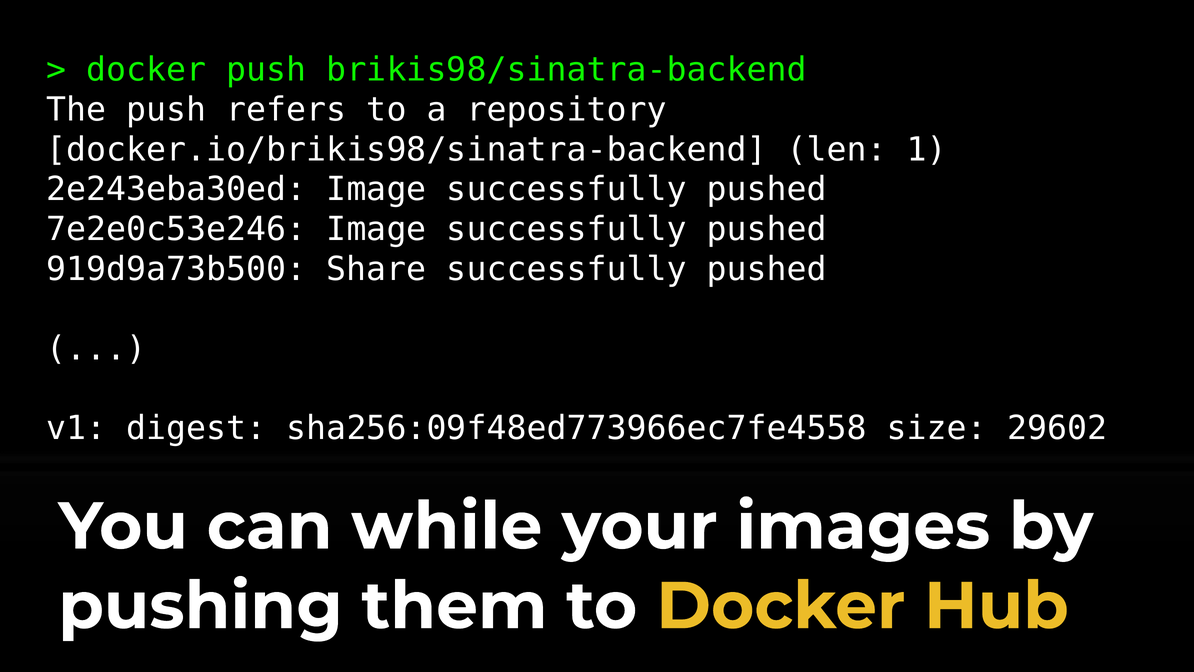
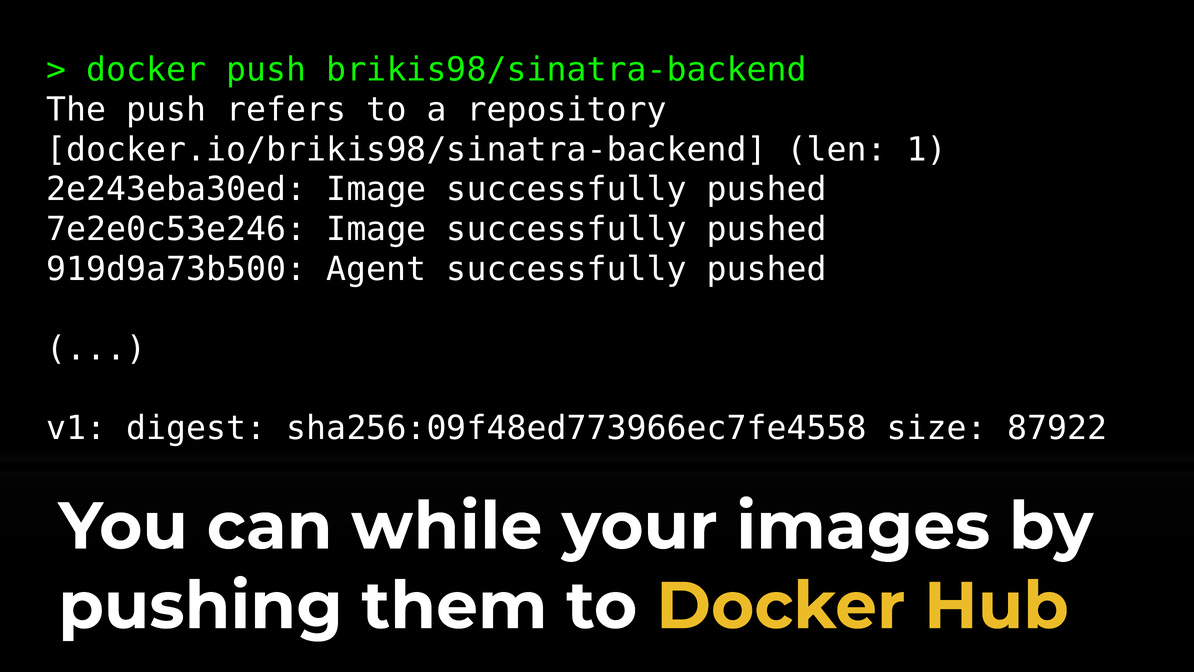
Share: Share -> Agent (376, 269)
29602: 29602 -> 87922 (1057, 428)
